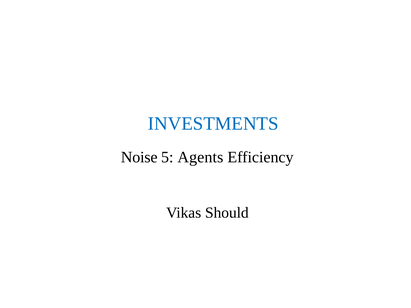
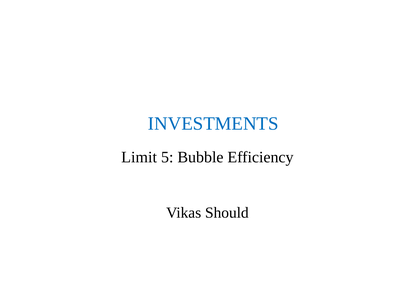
Noise: Noise -> Limit (139, 157)
Agents: Agents -> Bubble (200, 157)
